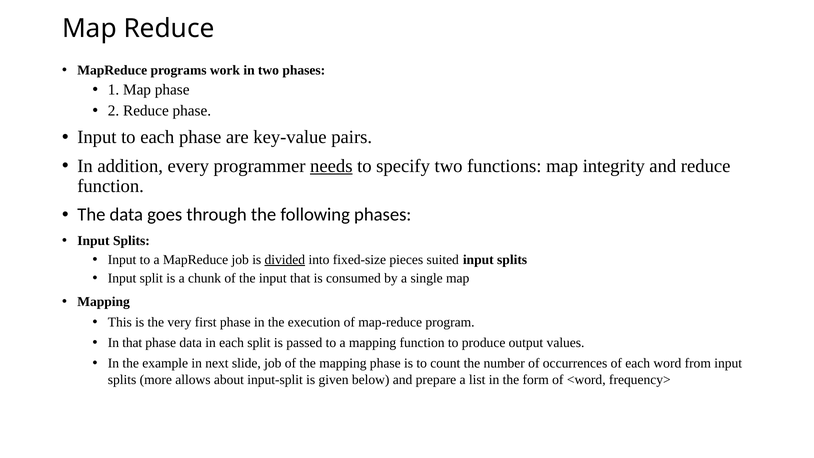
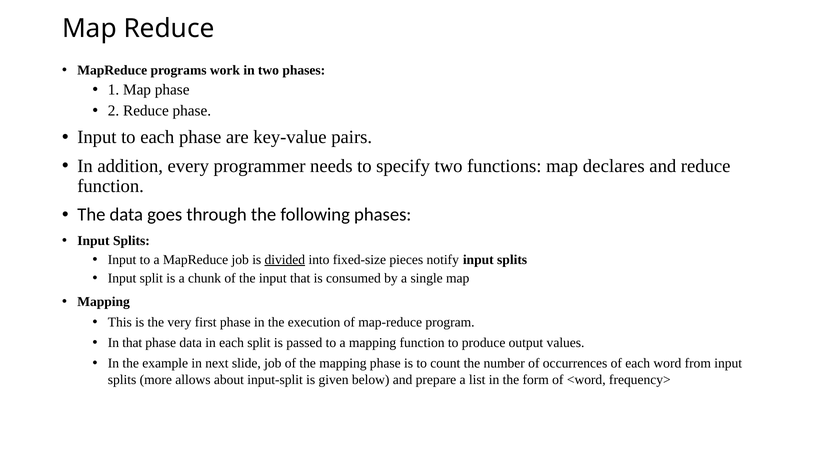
needs underline: present -> none (331, 166)
integrity: integrity -> declares (614, 166)
suited: suited -> notify (443, 259)
